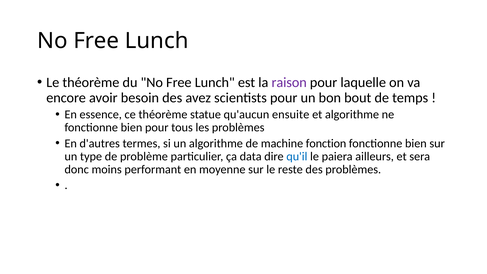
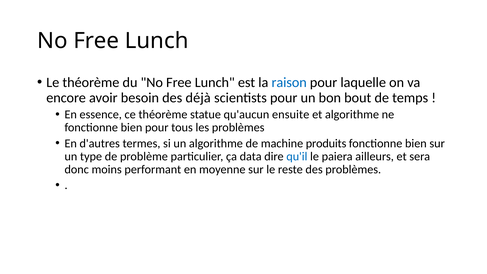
raison colour: purple -> blue (289, 82)
avez: avez -> déjà (198, 98)
fonction: fonction -> produits (326, 143)
